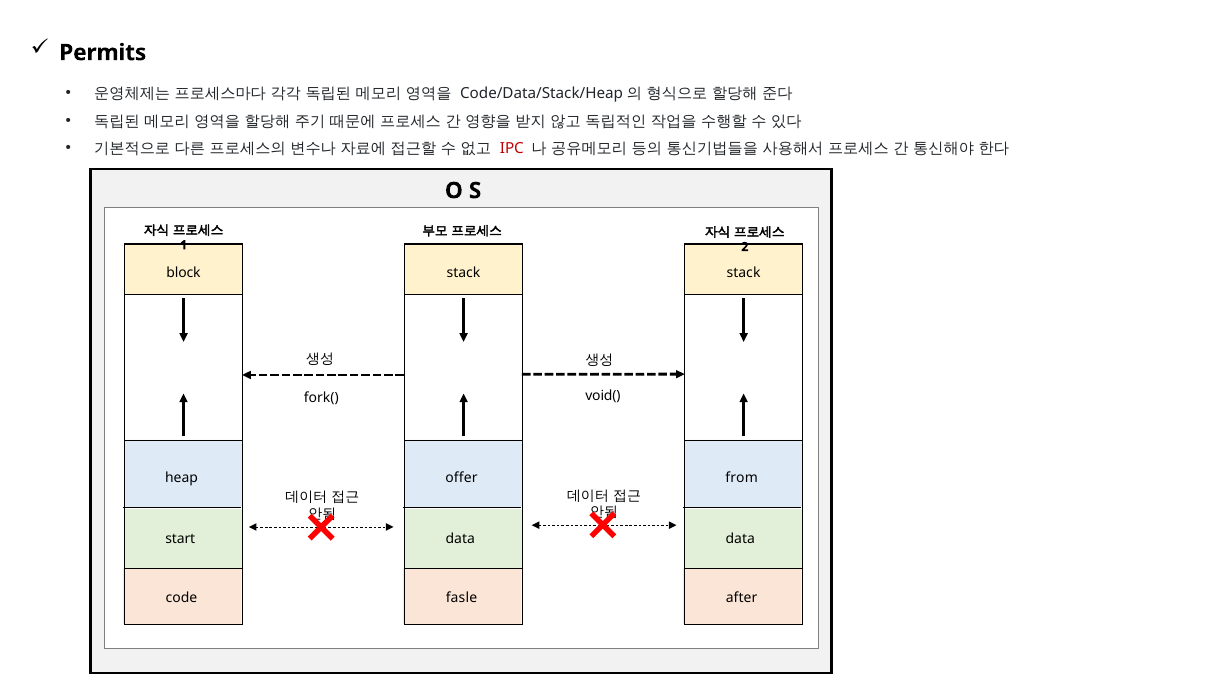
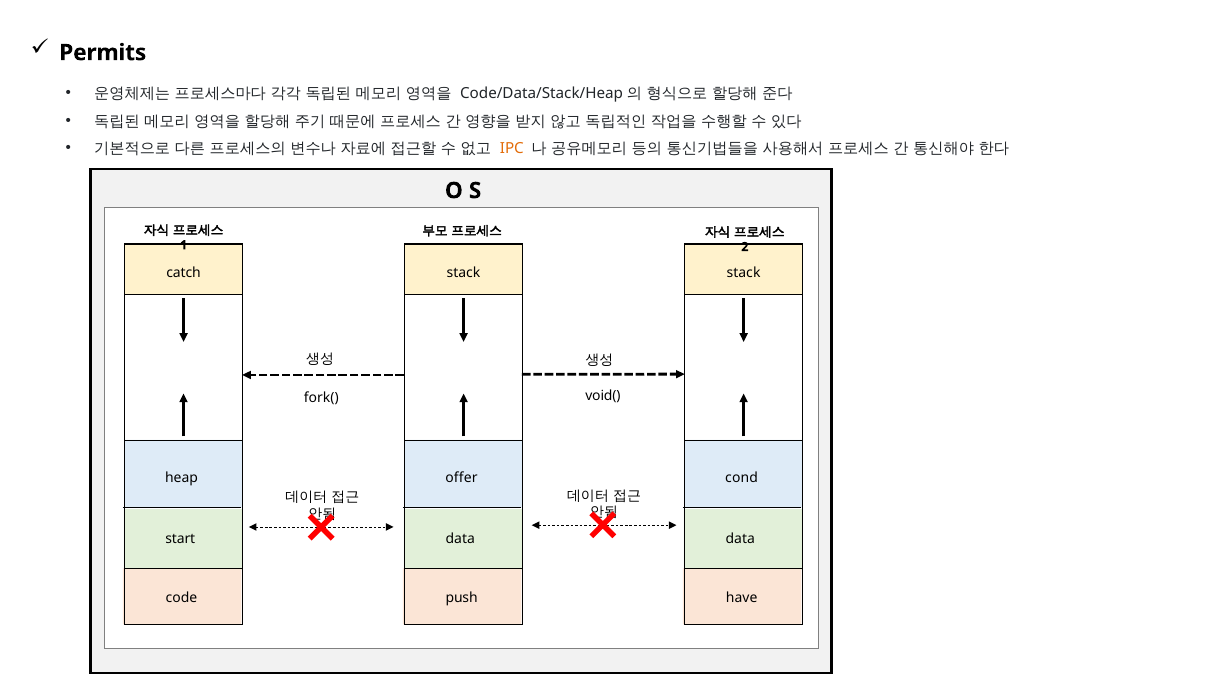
IPC colour: red -> orange (512, 148)
block: block -> catch (184, 273)
from: from -> cond (742, 478)
fasle: fasle -> push (462, 598)
after: after -> have (742, 598)
